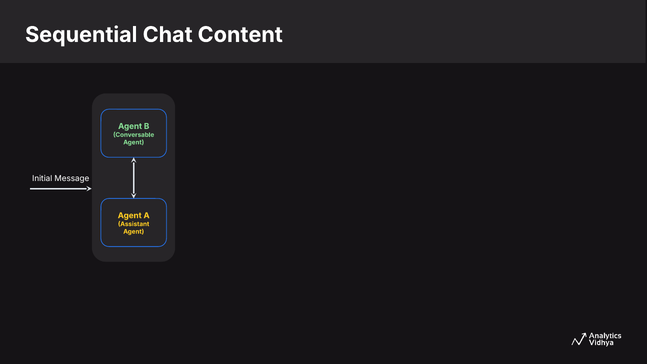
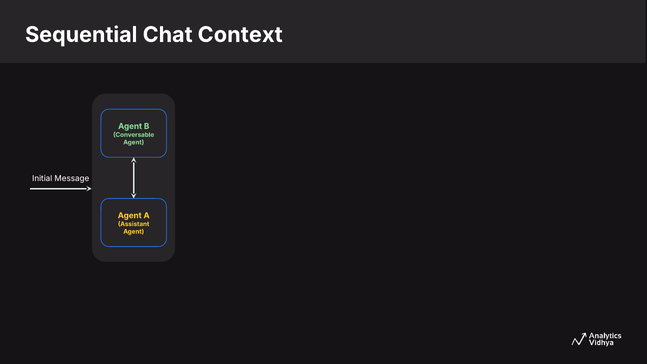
Content: Content -> Context (240, 35)
